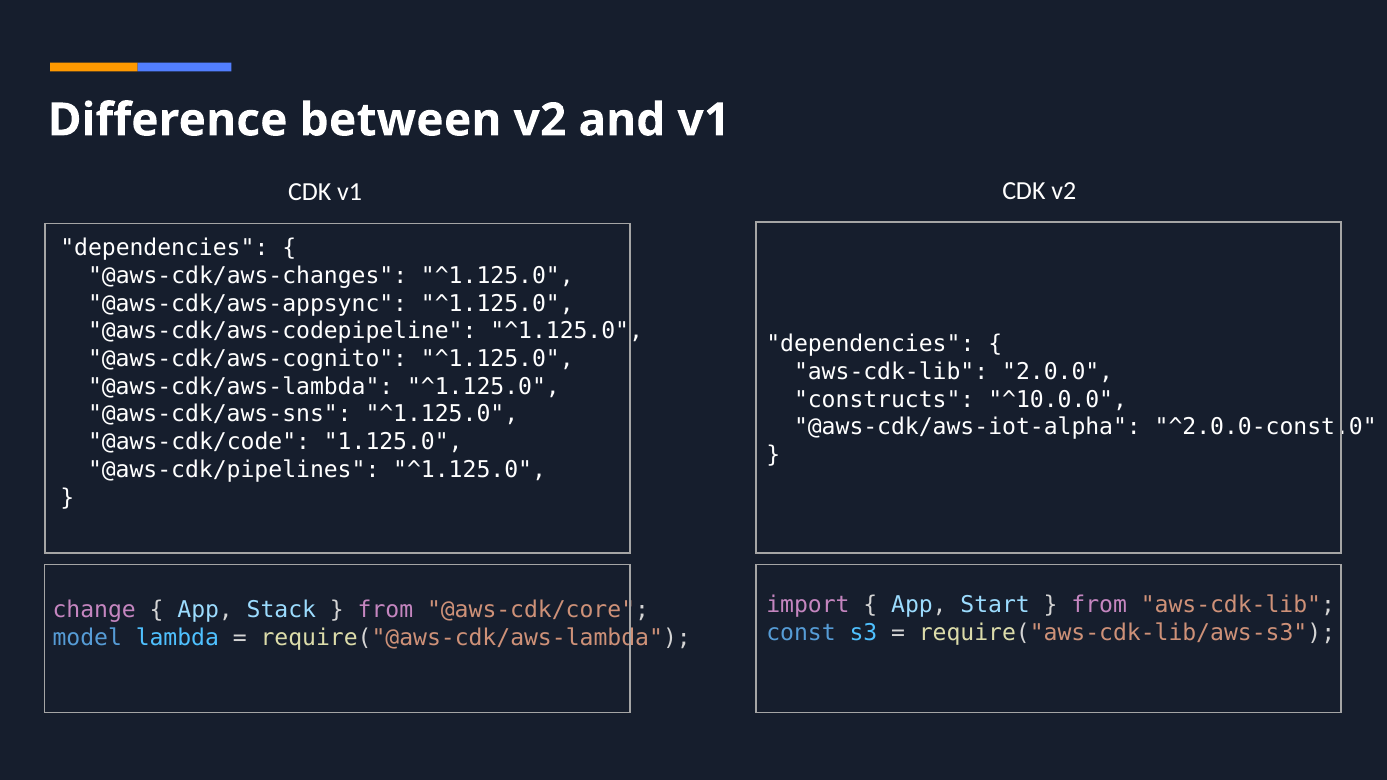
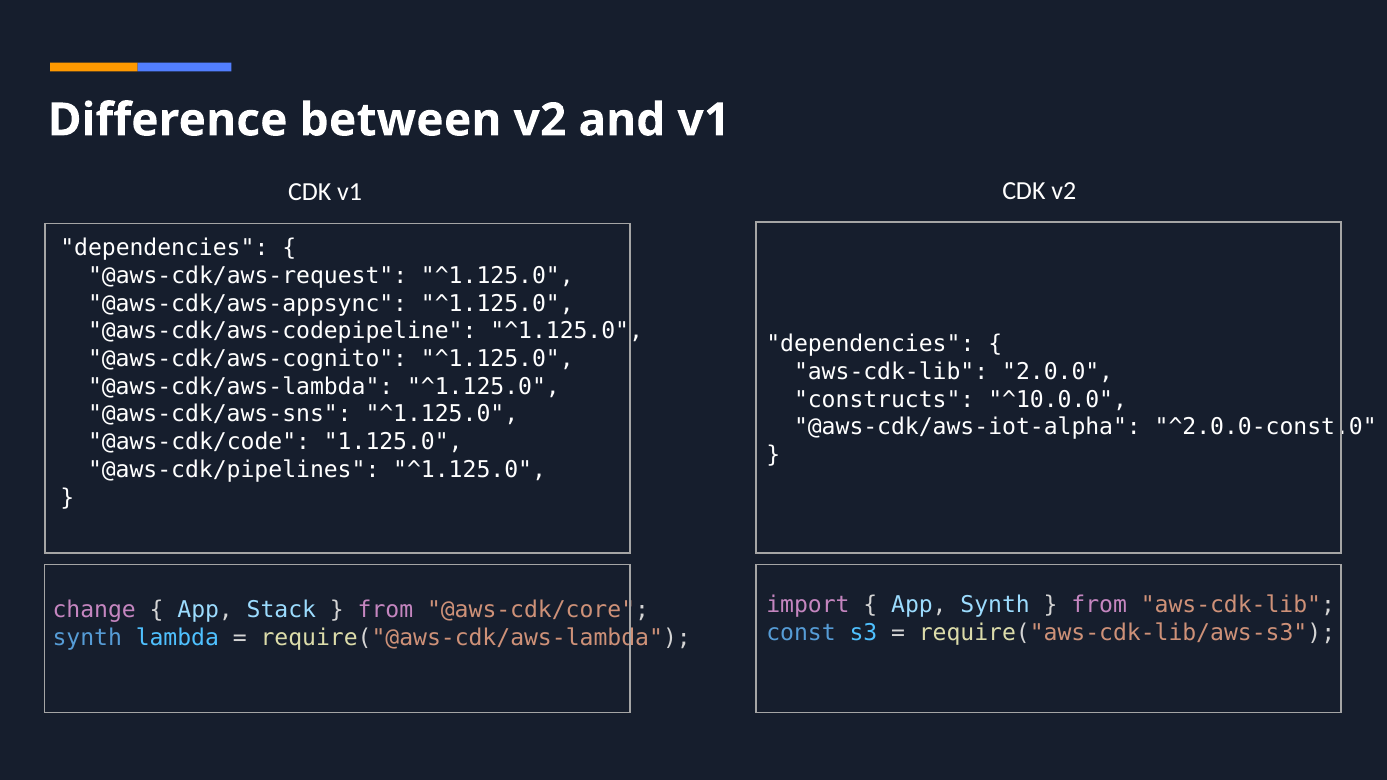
@aws-cdk/aws-changes: @aws-cdk/aws-changes -> @aws-cdk/aws-request (248, 276)
App Start: Start -> Synth (995, 605)
model: model -> synth (87, 638)
